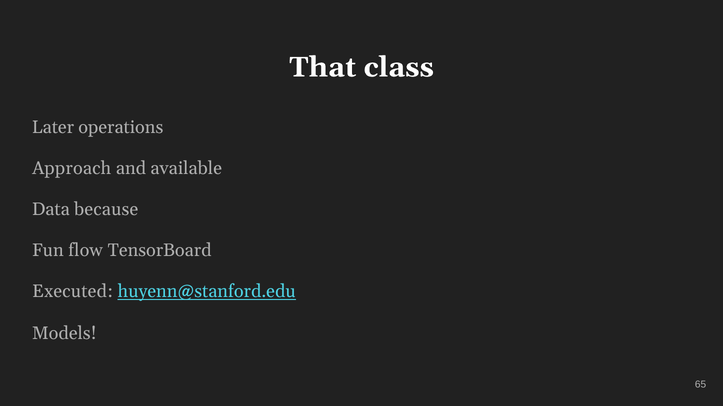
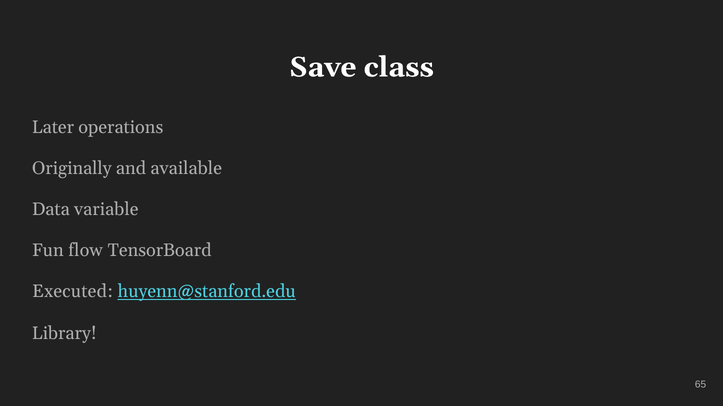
That: That -> Save (323, 67)
Approach: Approach -> Originally (72, 169)
because: because -> variable (106, 210)
Models: Models -> Library (64, 334)
